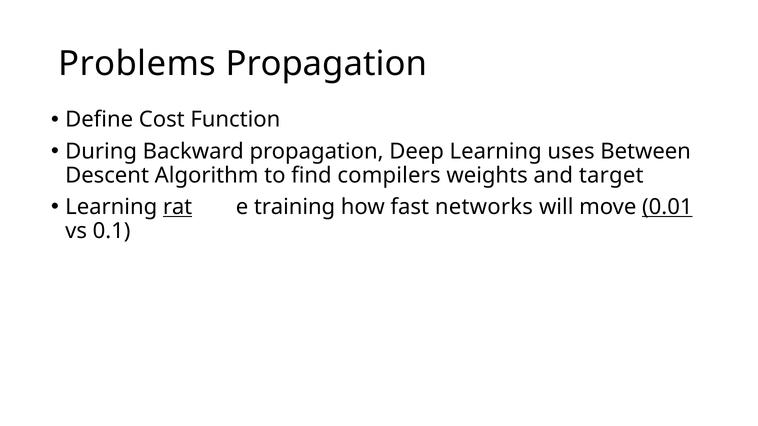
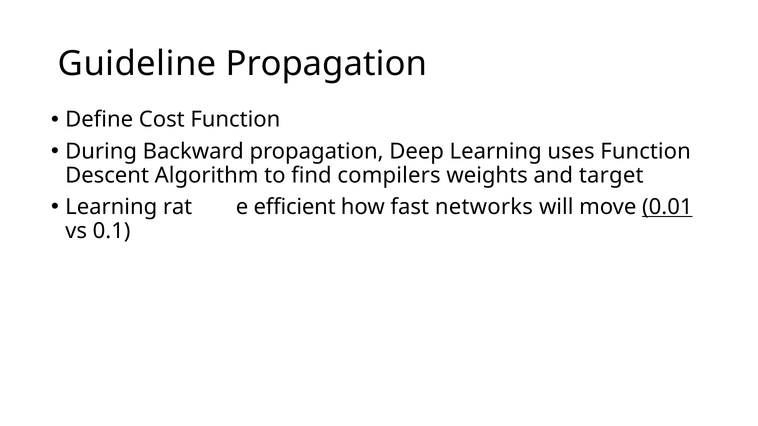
Problems: Problems -> Guideline (137, 64)
uses Between: Between -> Function (646, 152)
rat underline: present -> none (178, 207)
training: training -> efficient (295, 207)
